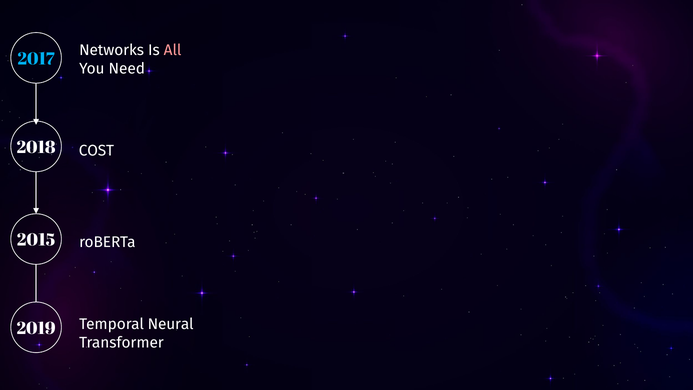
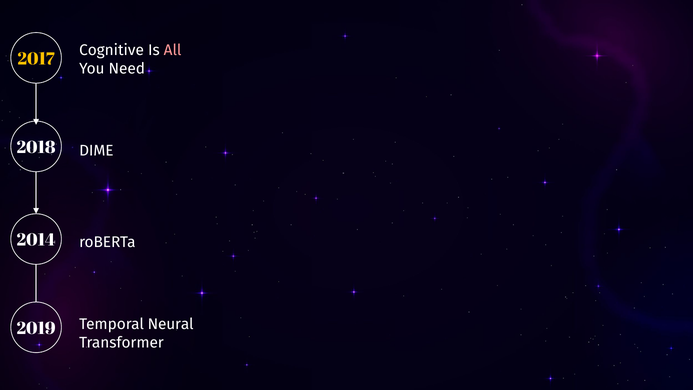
Networks: Networks -> Cognitive (112, 50)
2017 colour: light blue -> yellow (36, 59)
COST: COST -> DIME (96, 151)
2015: 2015 -> 2014 (36, 240)
